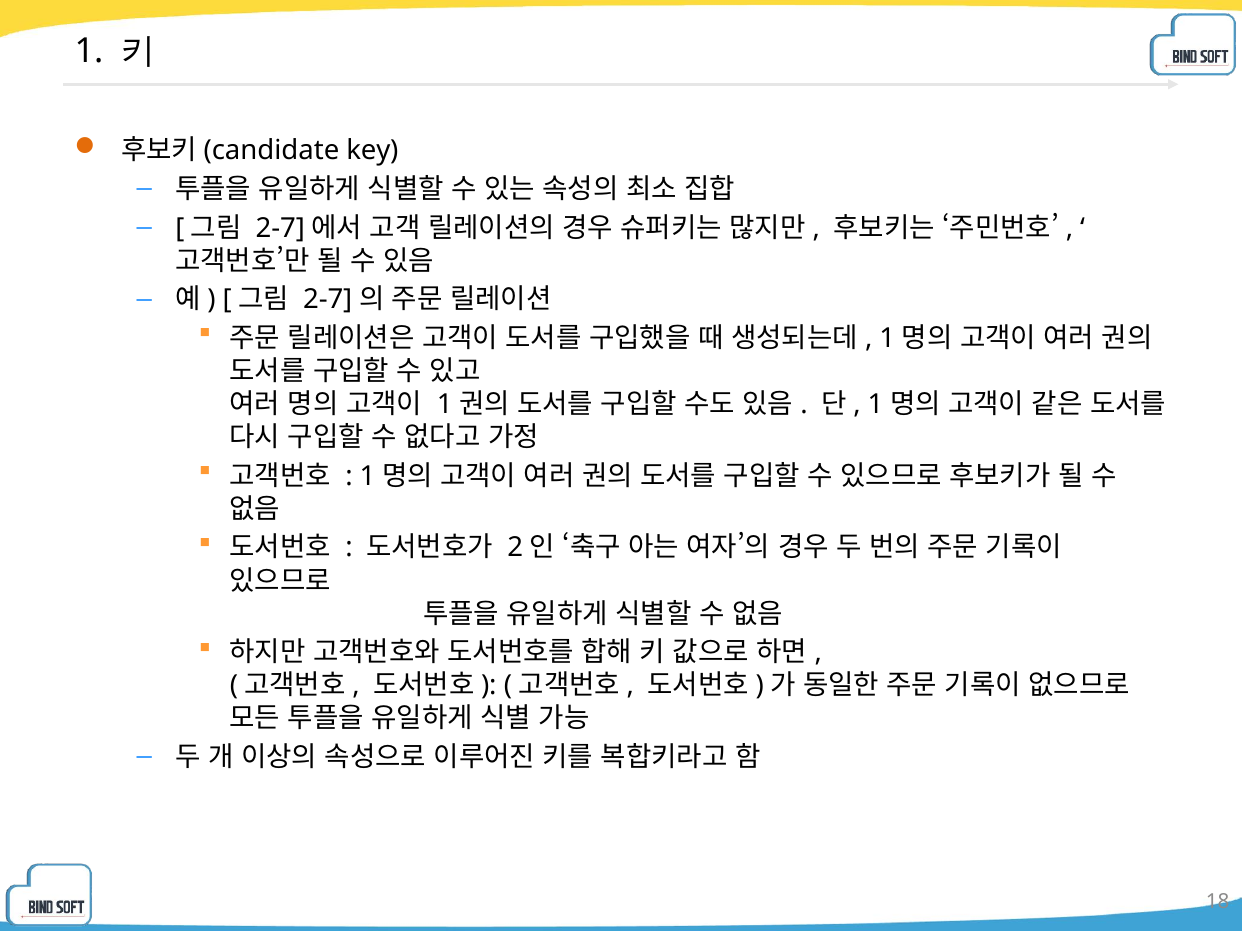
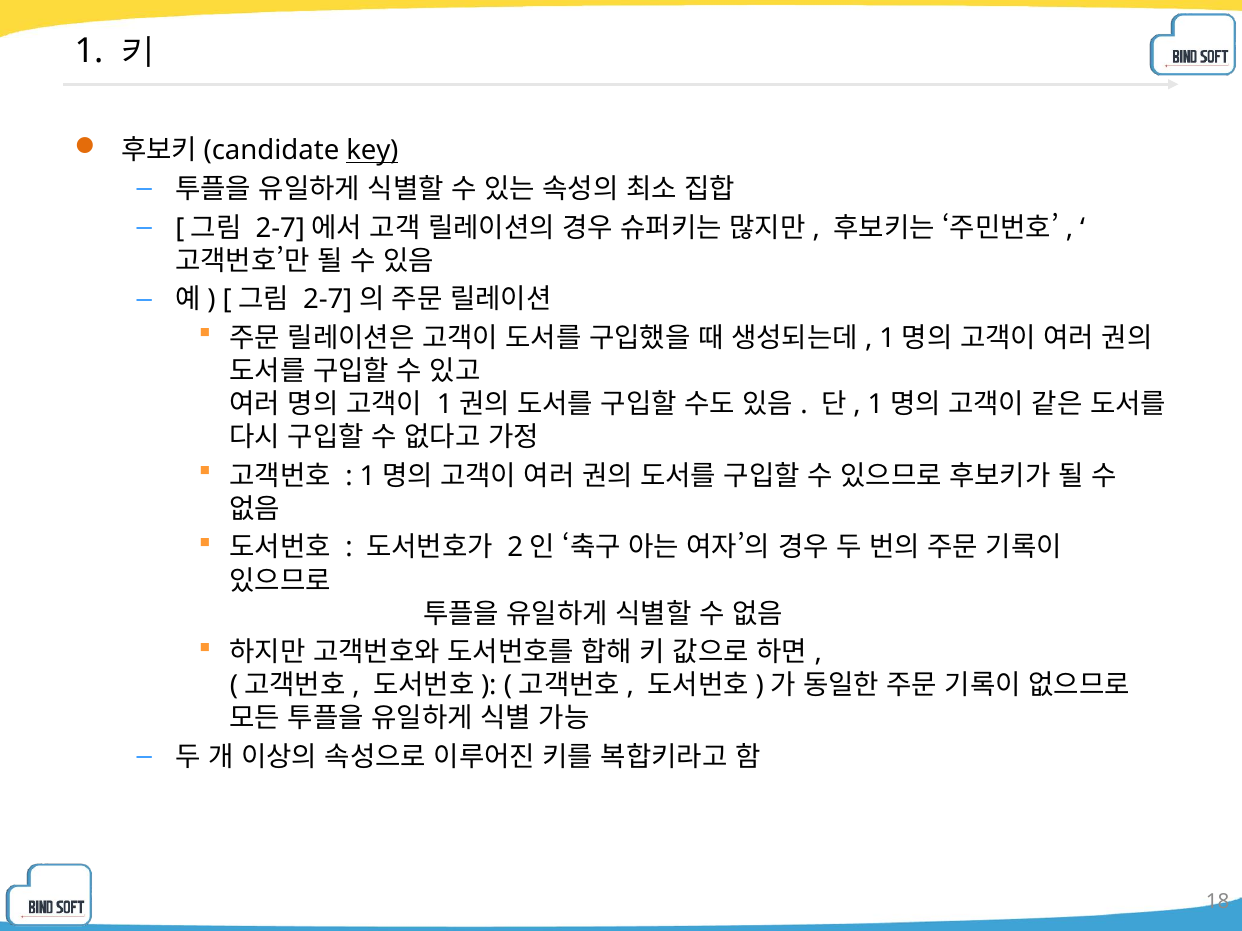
key underline: none -> present (372, 151)
